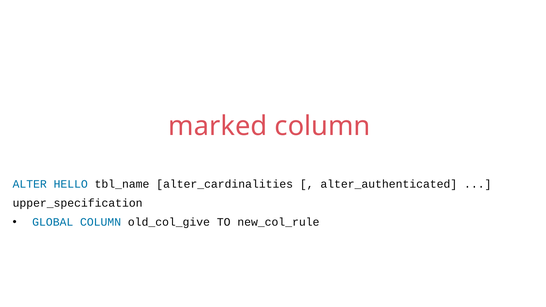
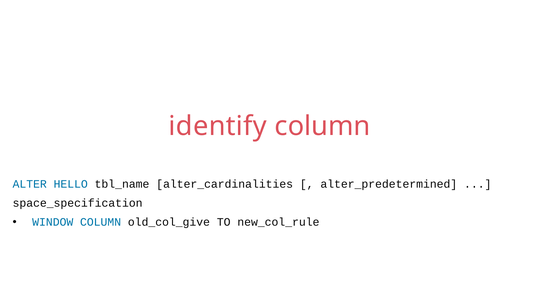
marked: marked -> identify (218, 126)
alter_authenticated: alter_authenticated -> alter_predetermined (389, 184)
upper_specification: upper_specification -> space_specification (78, 203)
GLOBAL: GLOBAL -> WINDOW (53, 222)
